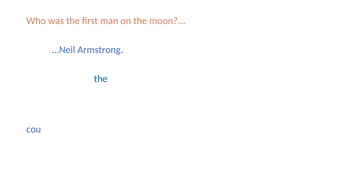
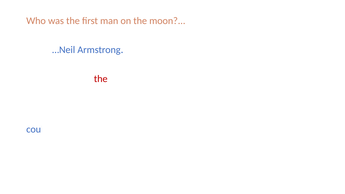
the colour: blue -> red (101, 79)
